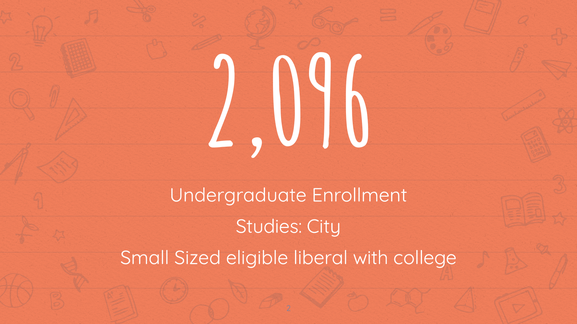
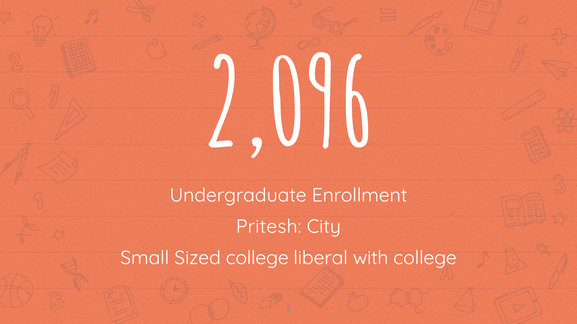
Studies: Studies -> Pritesh (269, 227)
Sized eligible: eligible -> college (257, 258)
